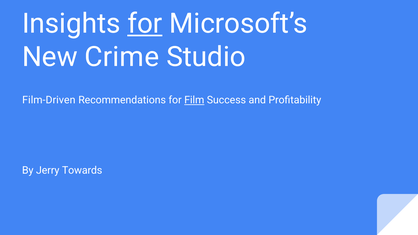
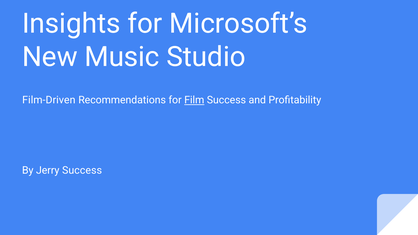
for underline: present -> none (145, 24)
Crime: Crime -> Music (122, 57)
Jerry Towards: Towards -> Success (82, 170)
